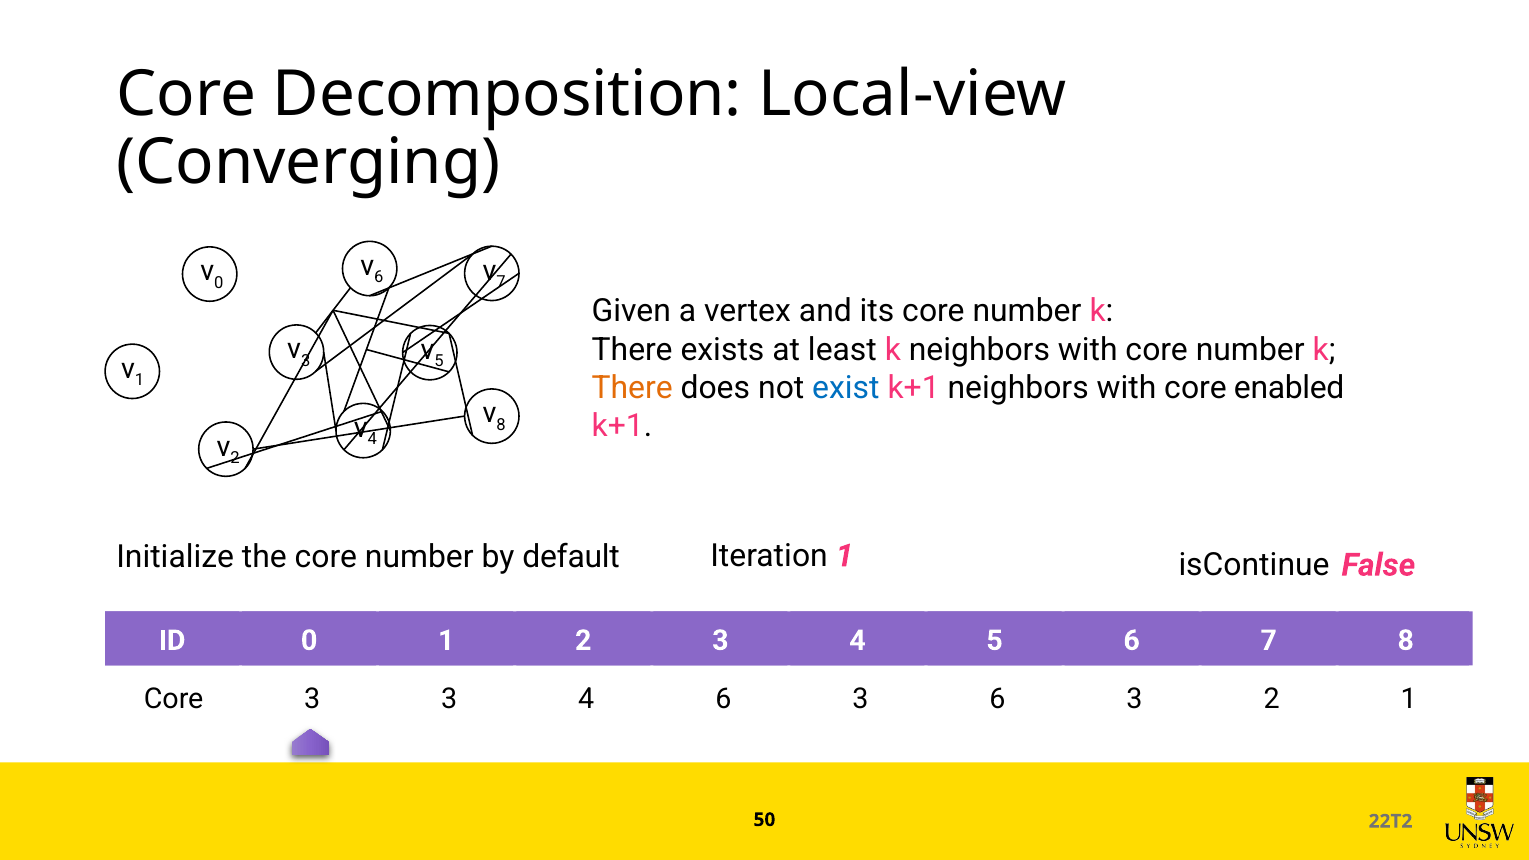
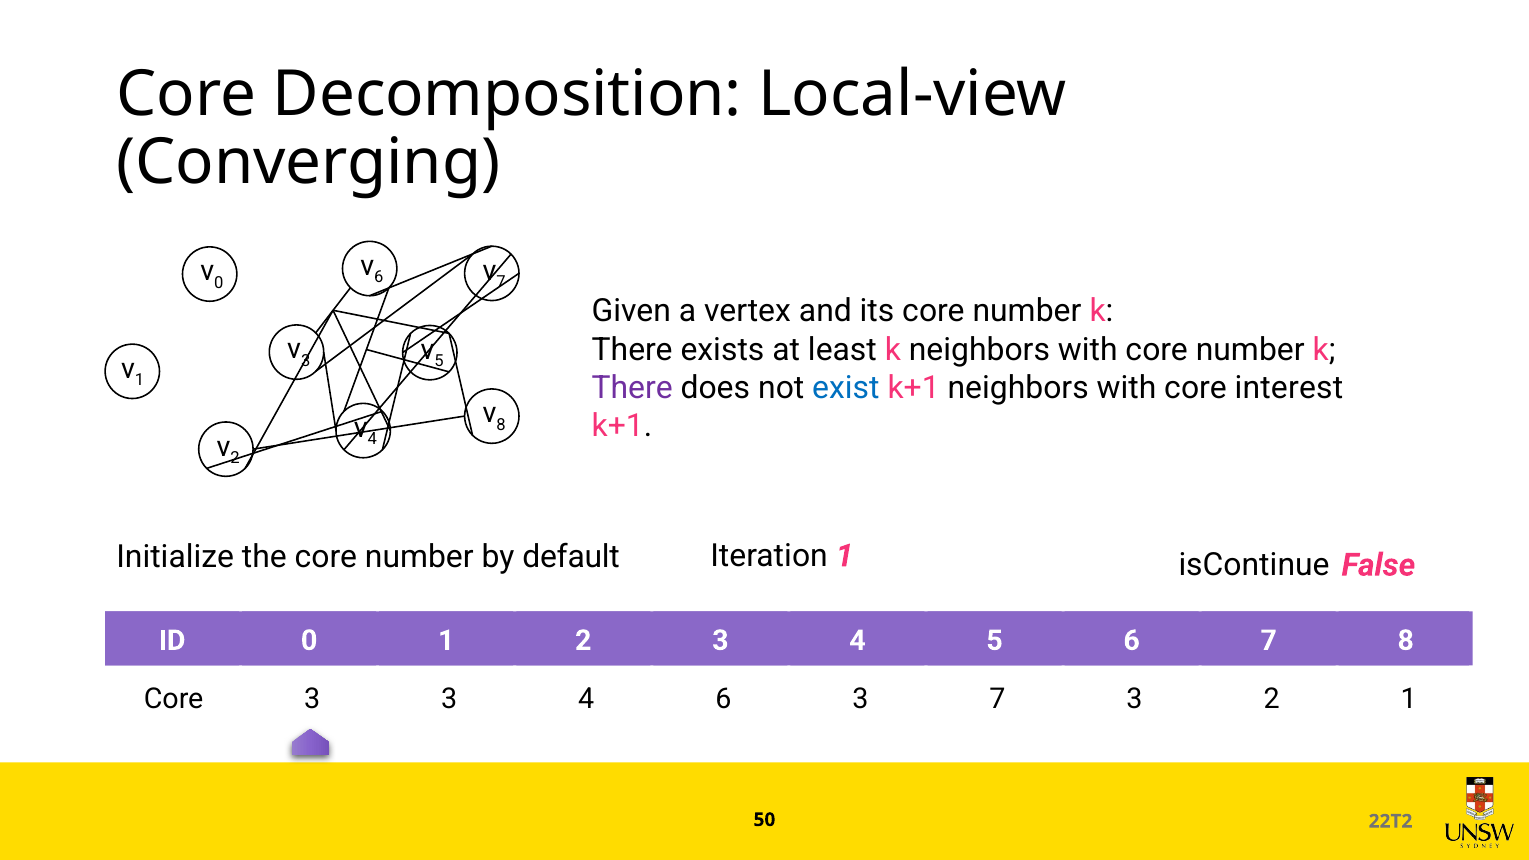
There colour: orange -> purple (632, 388)
enabled: enabled -> interest (1289, 388)
3 6: 6 -> 7 (997, 699)
